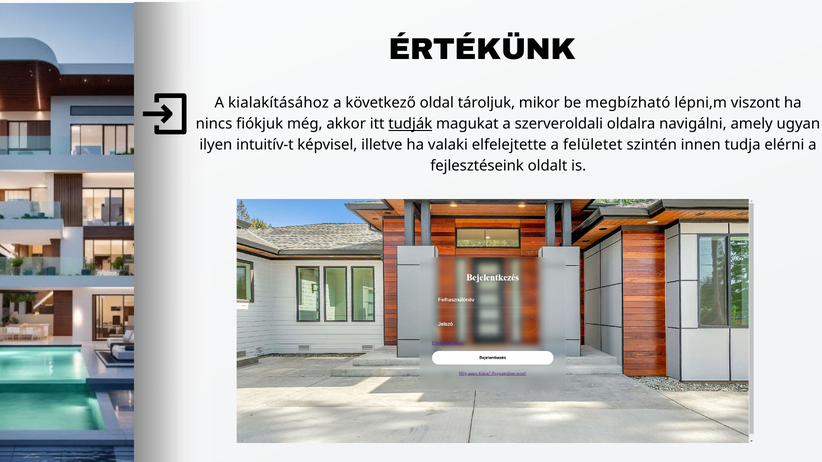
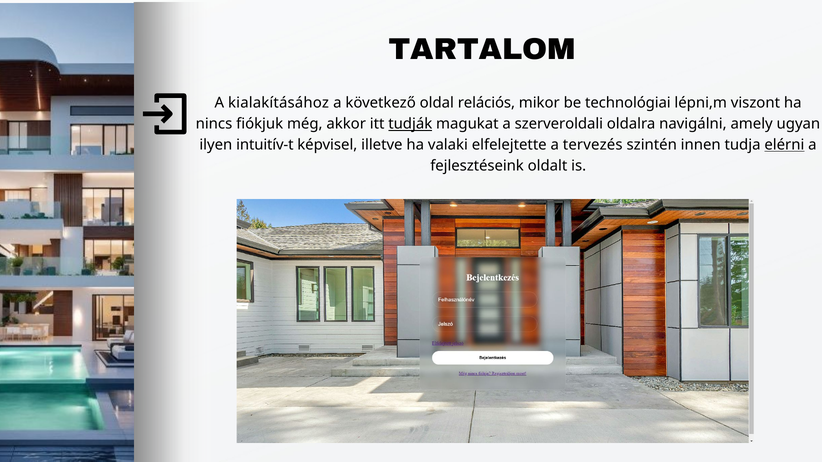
ÉRTÉKÜNK: ÉRTÉKÜNK -> TARTALOM (482, 50)
tároljuk: tároljuk -> relációs (486, 103)
megbízható: megbízható -> technológiai (628, 103)
felületet: felületet -> tervezés (593, 145)
elérni underline: none -> present (784, 145)
